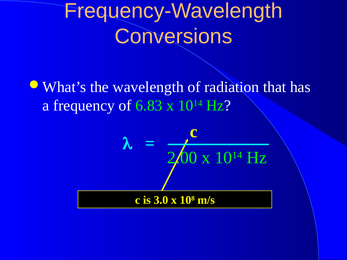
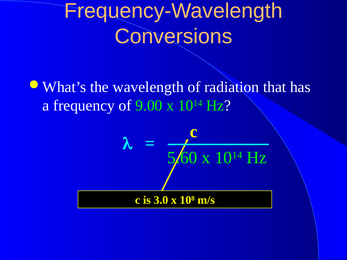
6.83: 6.83 -> 9.00 (149, 106)
2.00: 2.00 -> 5.60 (182, 158)
